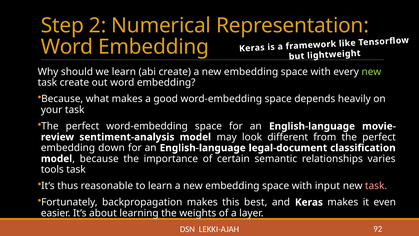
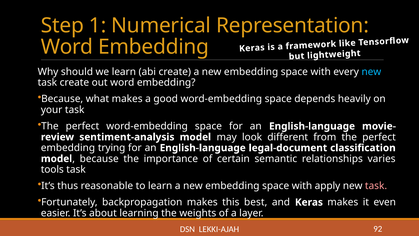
2: 2 -> 1 (98, 26)
new colour: light green -> light blue (371, 72)
down: down -> trying (112, 148)
input: input -> apply (327, 186)
